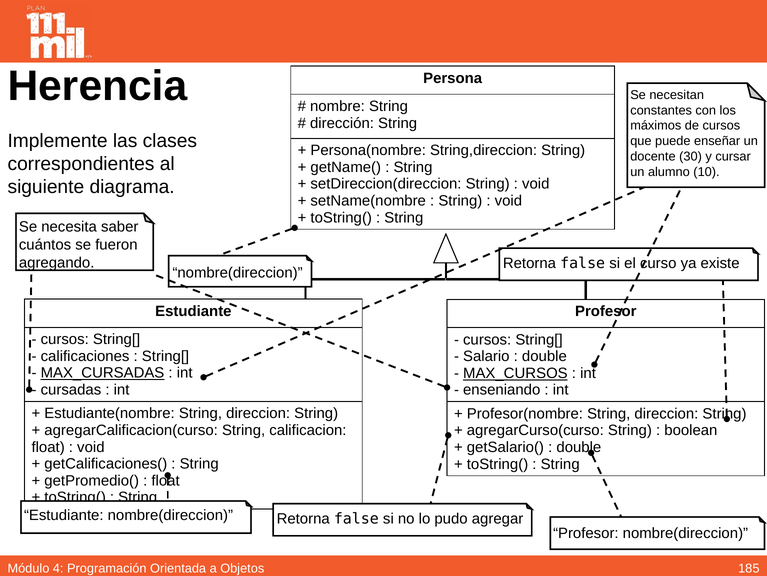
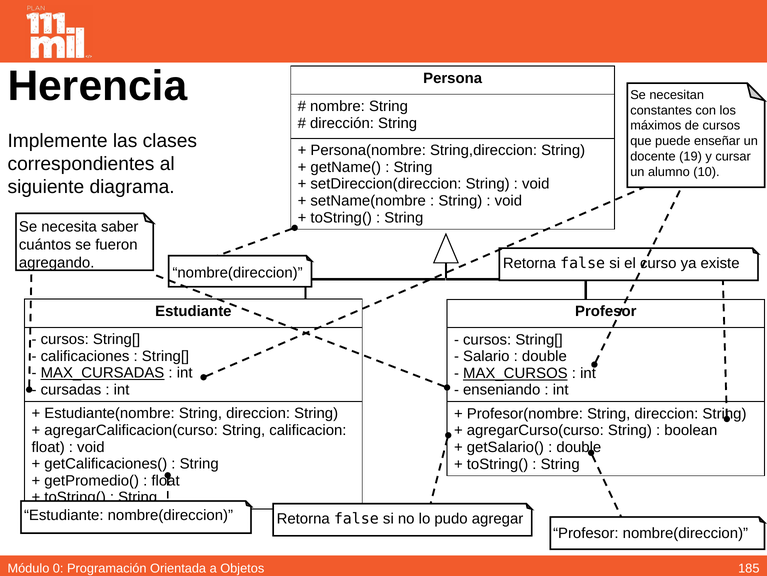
30: 30 -> 19 (691, 156)
4: 4 -> 0 (58, 568)
